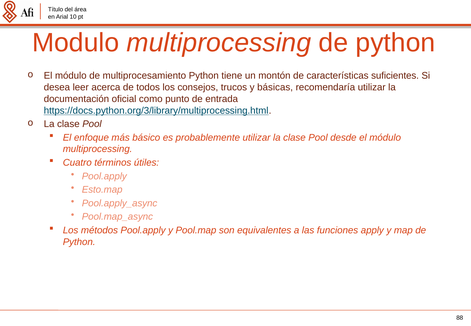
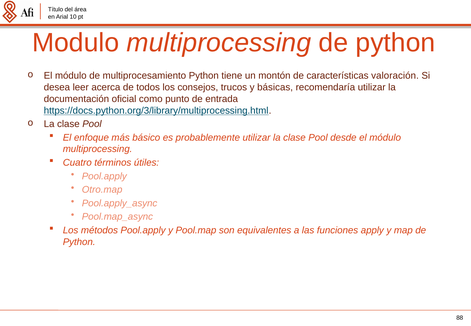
suficientes: suficientes -> valoración (395, 76)
Esto.map: Esto.map -> Otro.map (102, 190)
